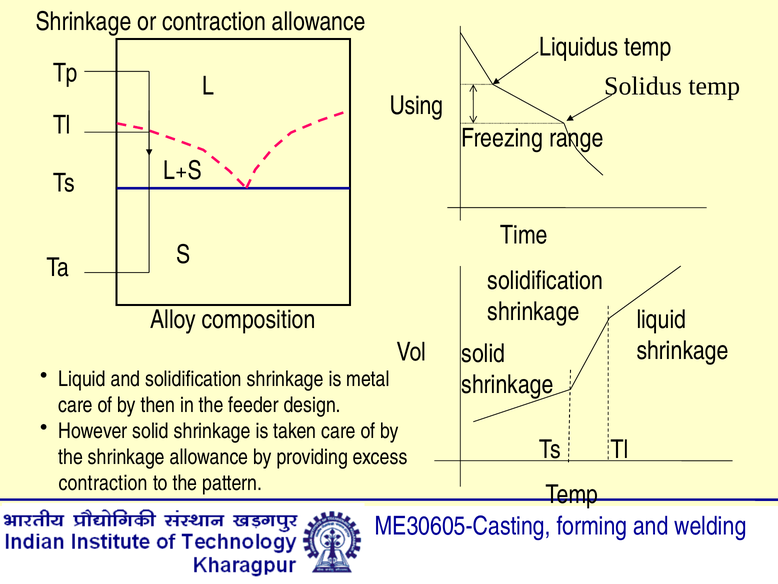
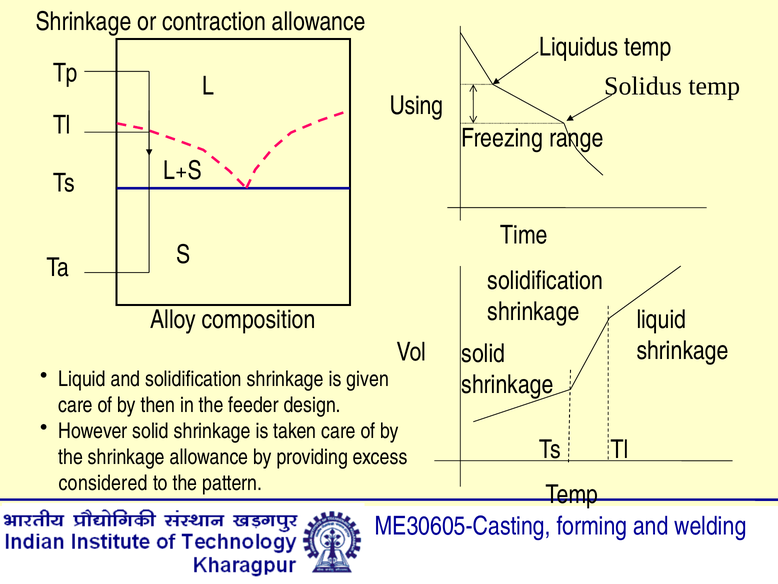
metal: metal -> given (368, 379)
contraction: contraction -> considered (103, 483)
